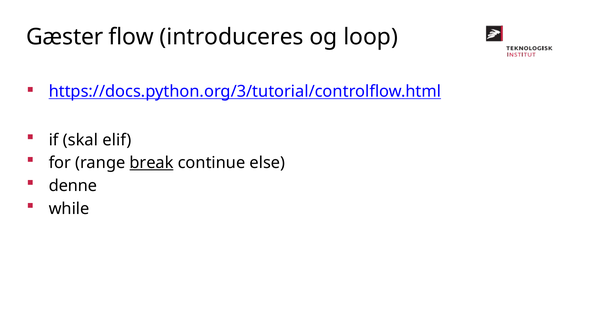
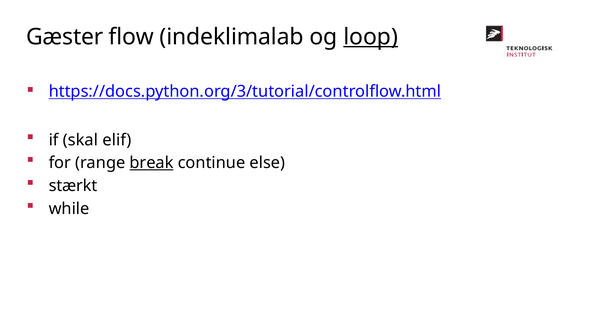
introduceres: introduceres -> indeklimalab (232, 37)
loop underline: none -> present (371, 37)
denne: denne -> stærkt (73, 186)
